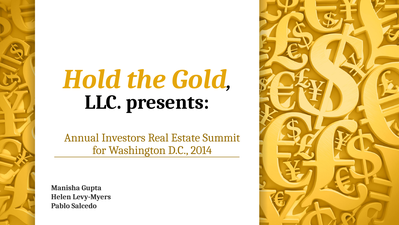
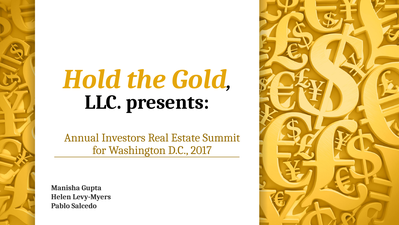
2014: 2014 -> 2017 (201, 150)
